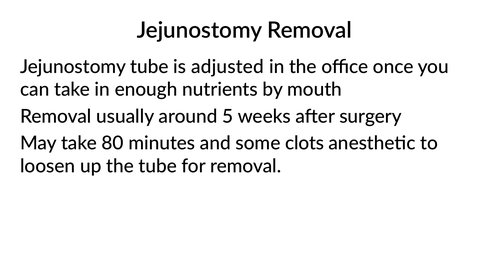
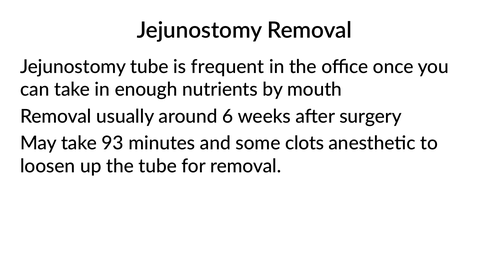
adjusted: adjusted -> frequent (228, 67)
5: 5 -> 6 (228, 116)
80: 80 -> 93 (113, 143)
